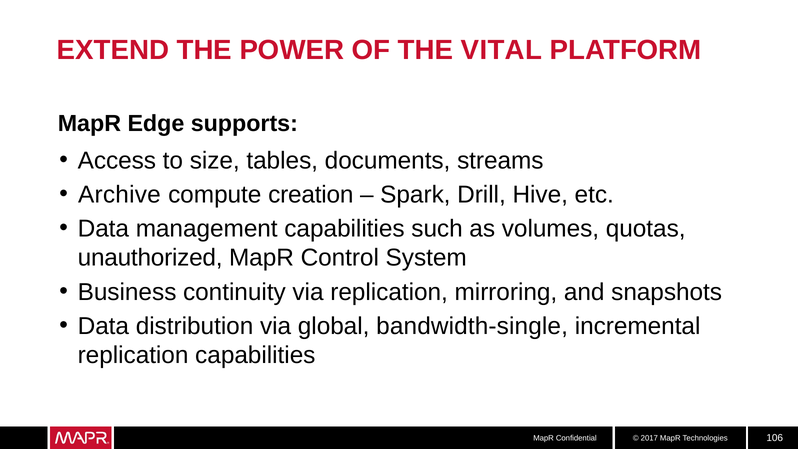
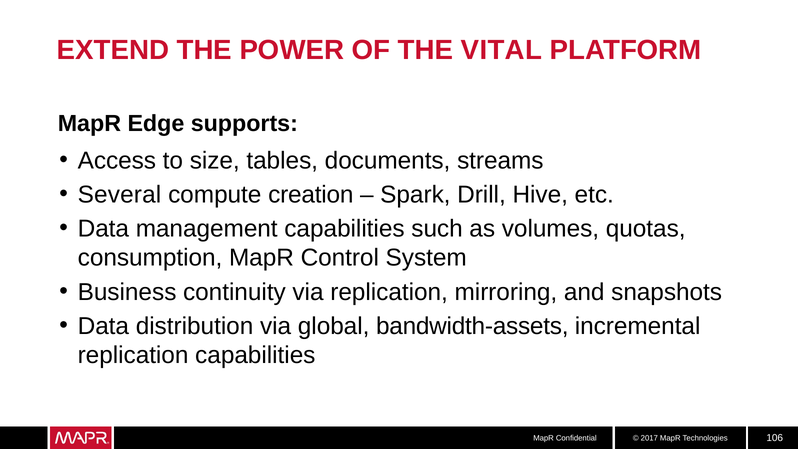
Archive: Archive -> Several (119, 195)
unauthorized: unauthorized -> consumption (150, 258)
bandwidth-single: bandwidth-single -> bandwidth-assets (472, 326)
